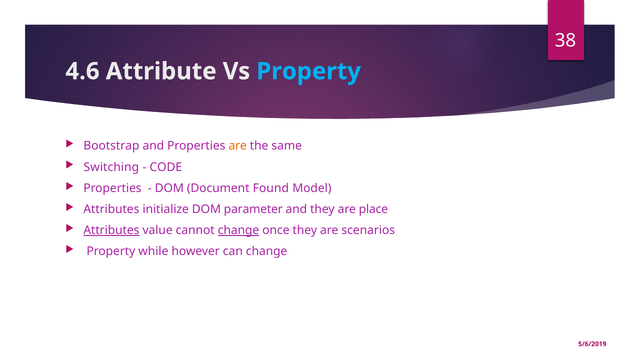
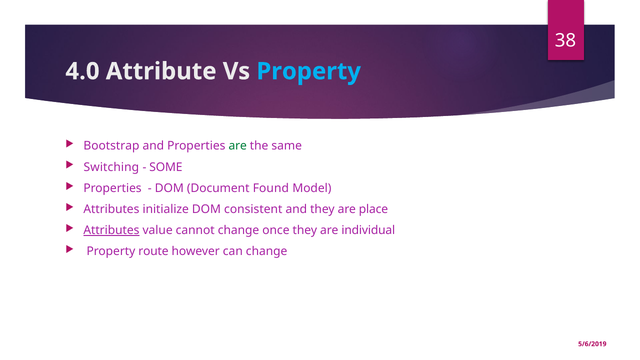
4.6: 4.6 -> 4.0 (82, 71)
are colour: orange -> green (238, 146)
CODE: CODE -> SOME (166, 167)
parameter: parameter -> consistent (253, 209)
change underline: present -> none (238, 230)
scenarios: scenarios -> individual (368, 230)
while: while -> route (153, 251)
